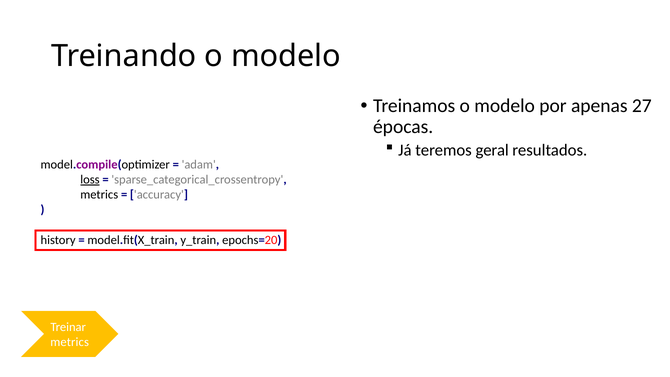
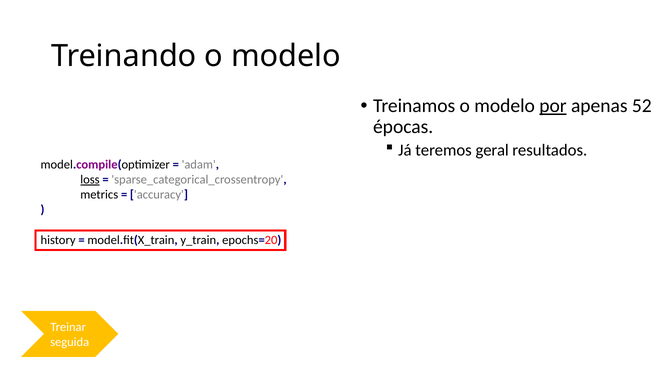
por underline: none -> present (553, 106)
27: 27 -> 52 (642, 106)
metrics: metrics -> seguida (70, 342)
